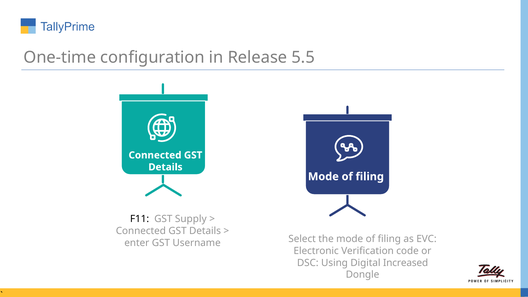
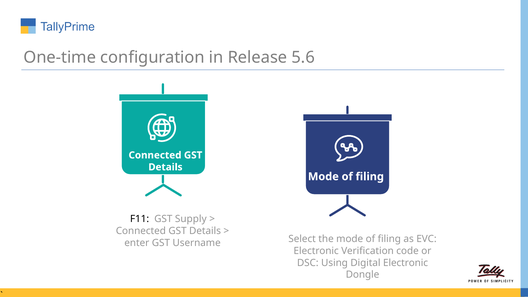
5.5: 5.5 -> 5.6 (303, 57)
Digital Increased: Increased -> Electronic (406, 263)
